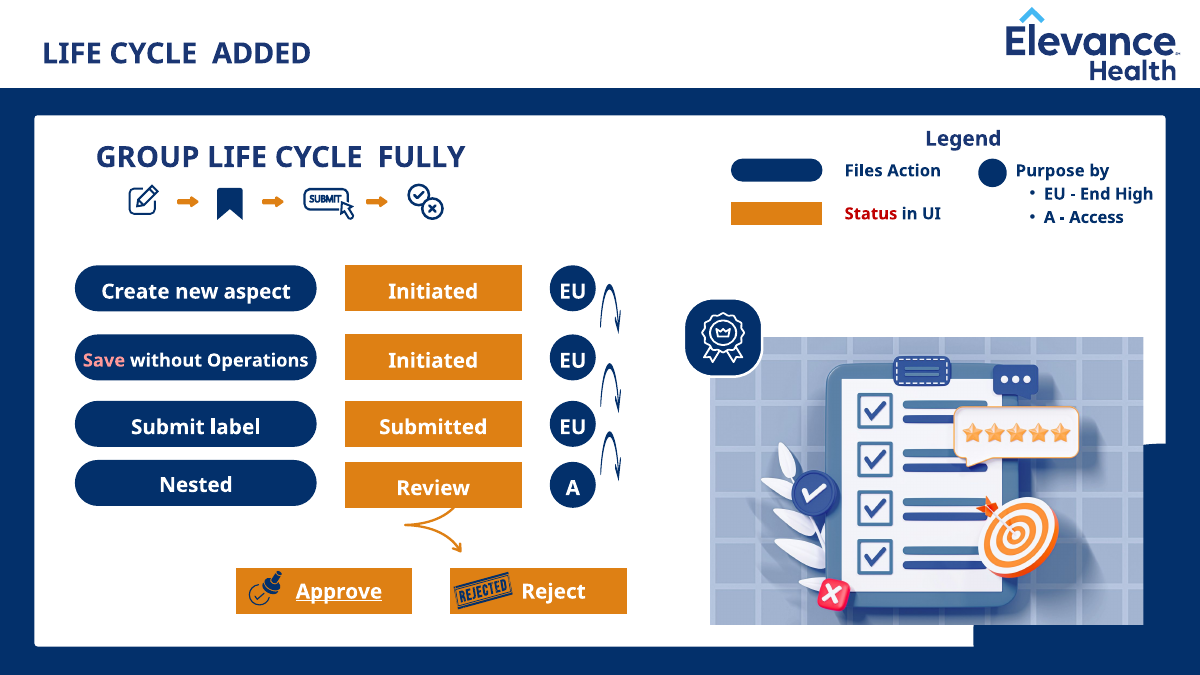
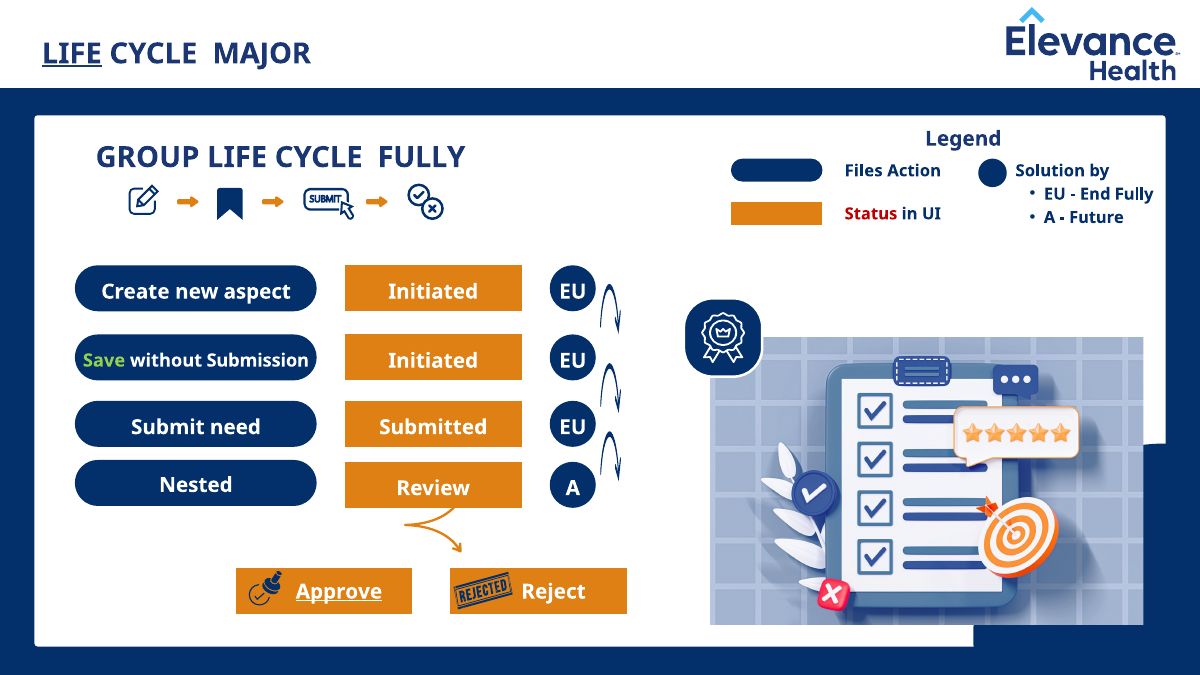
LIFE underline: none -> present (72, 54)
ADDED: ADDED -> MAJOR (262, 54)
Purpose: Purpose -> Solution (1050, 171)
End High: High -> Fully (1134, 194)
Access: Access -> Future (1096, 217)
Save colour: pink -> light green (104, 361)
Operations: Operations -> Submission (258, 361)
label: label -> need (235, 427)
